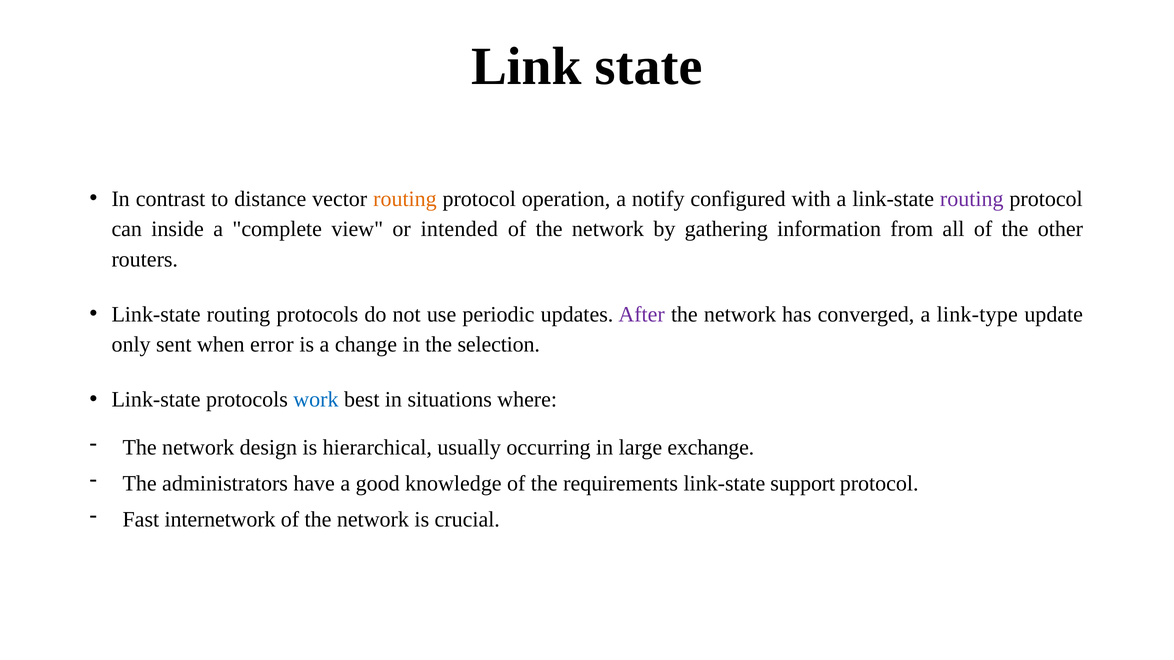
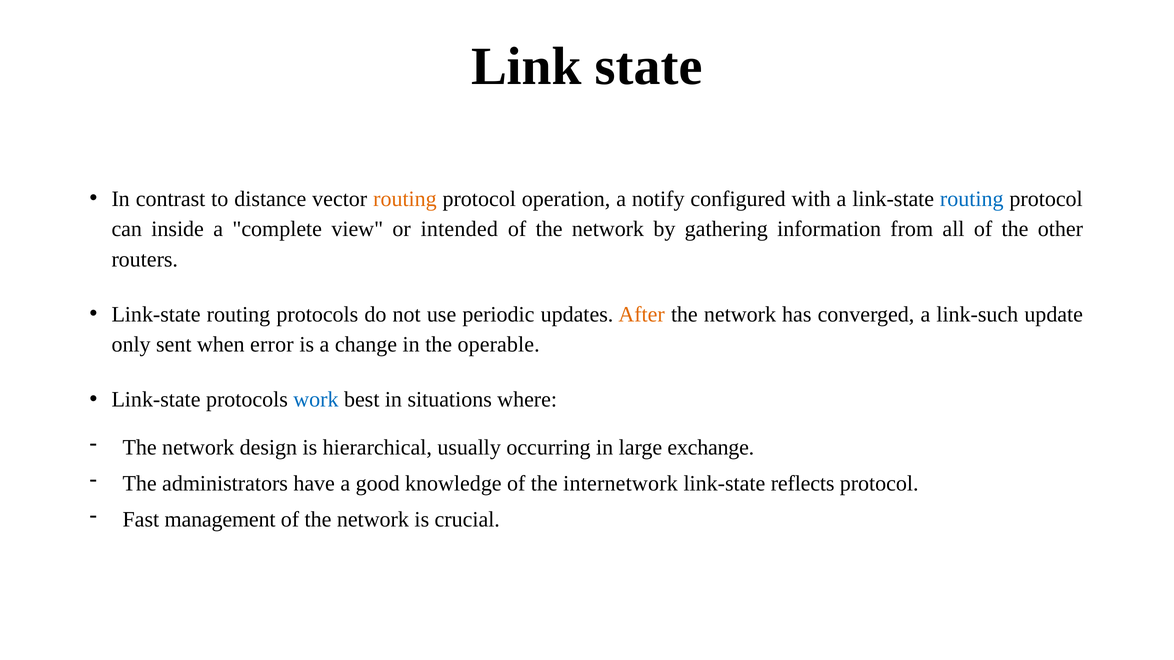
routing colour: purple -> blue (972, 199)
After colour: purple -> orange (642, 314)
link-type: link-type -> link-such (977, 314)
selection: selection -> operable (499, 345)
requirements: requirements -> internetwork (621, 484)
support: support -> reflects (803, 484)
internetwork: internetwork -> management (220, 520)
